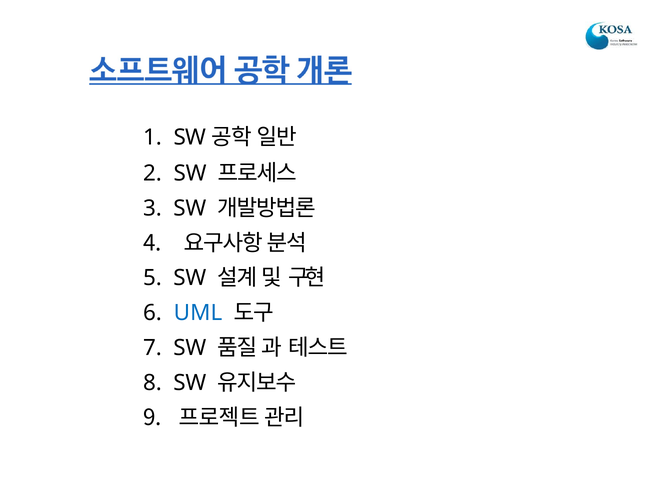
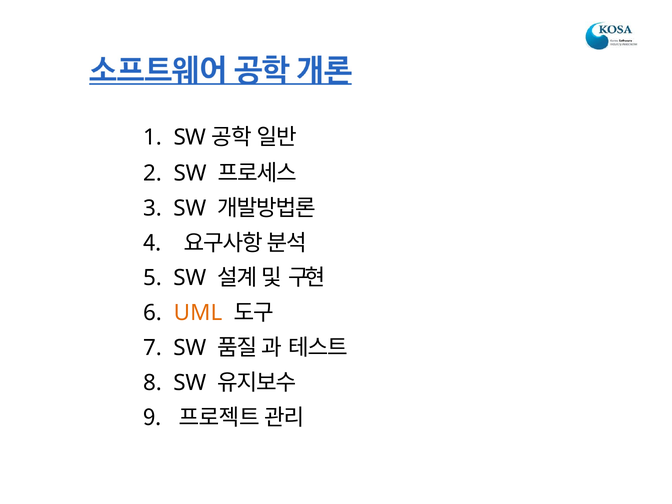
UML colour: blue -> orange (198, 313)
